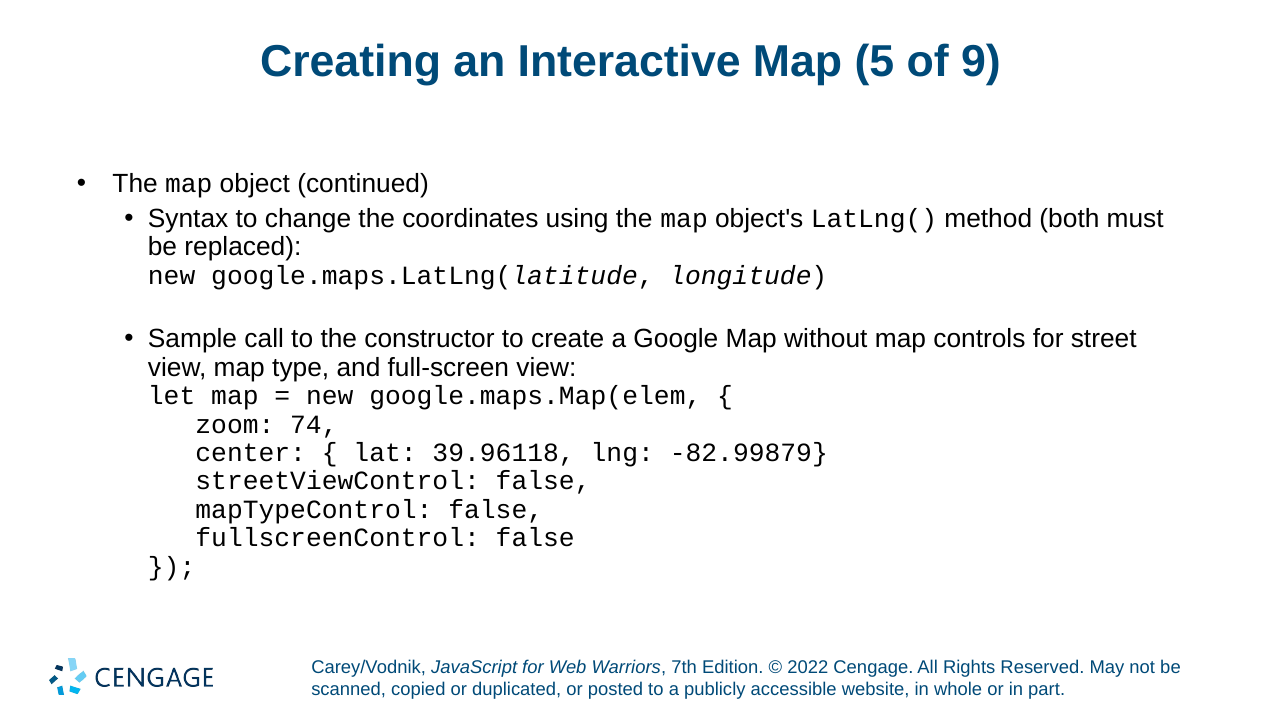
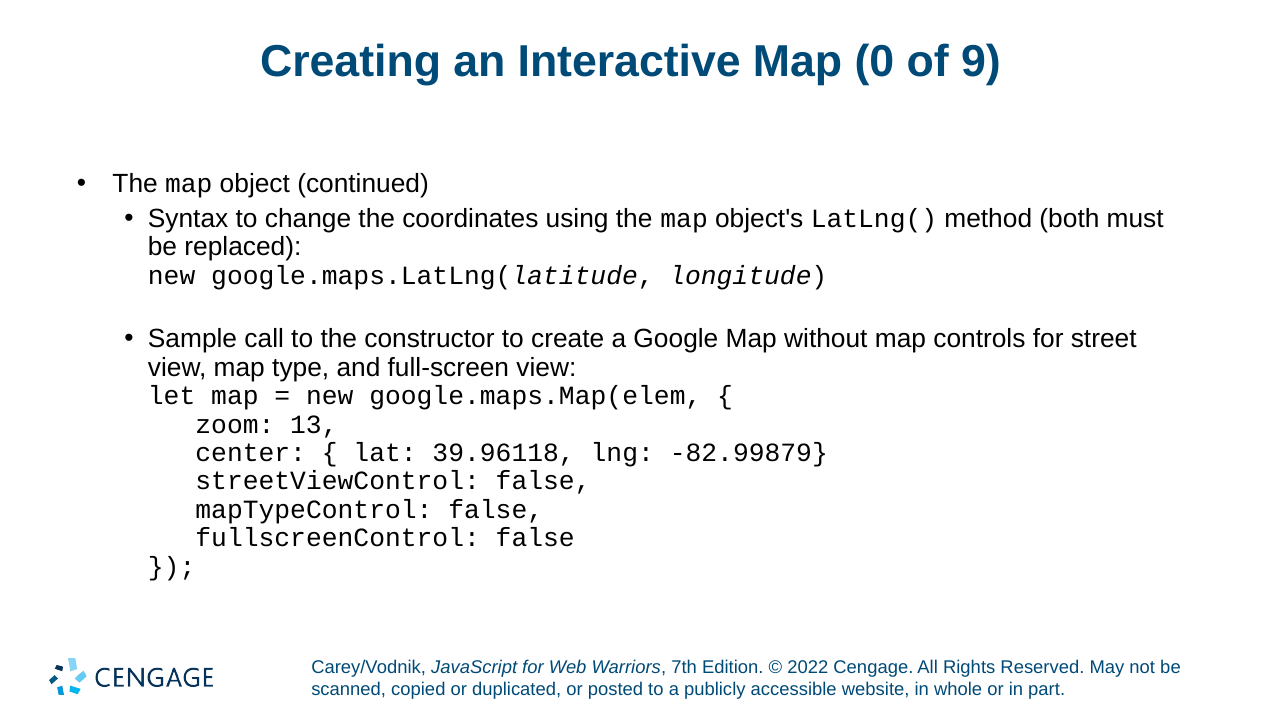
5: 5 -> 0 (874, 62)
74: 74 -> 13 (314, 424)
